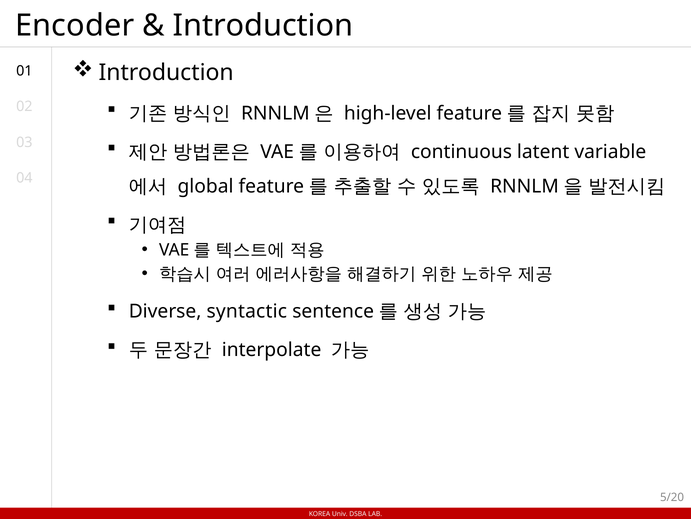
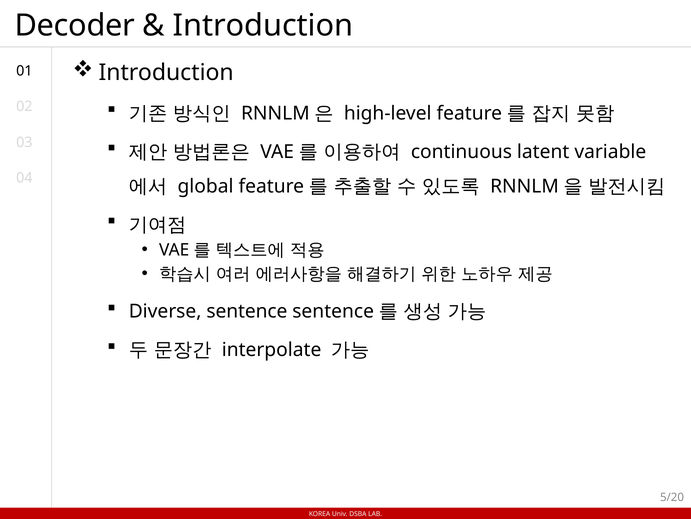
Encoder: Encoder -> Decoder (75, 26)
syntactic: syntactic -> sentence (247, 311)
